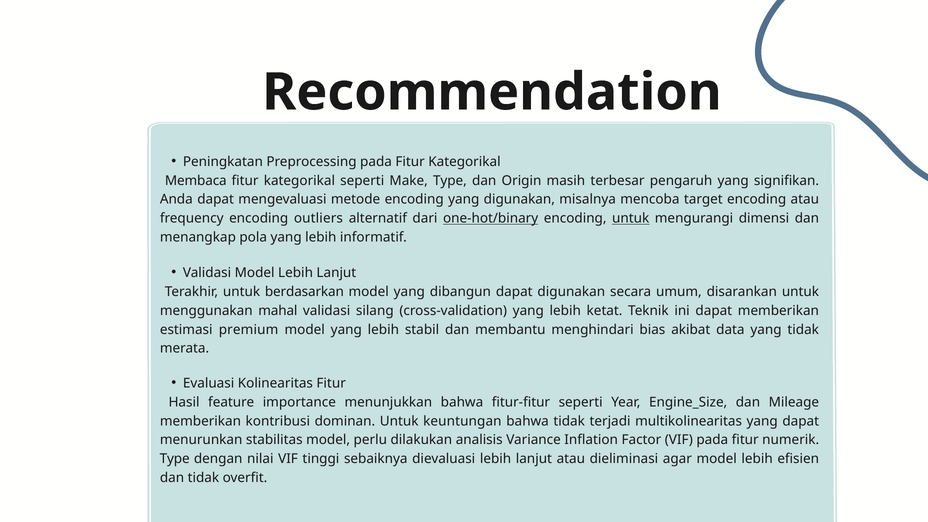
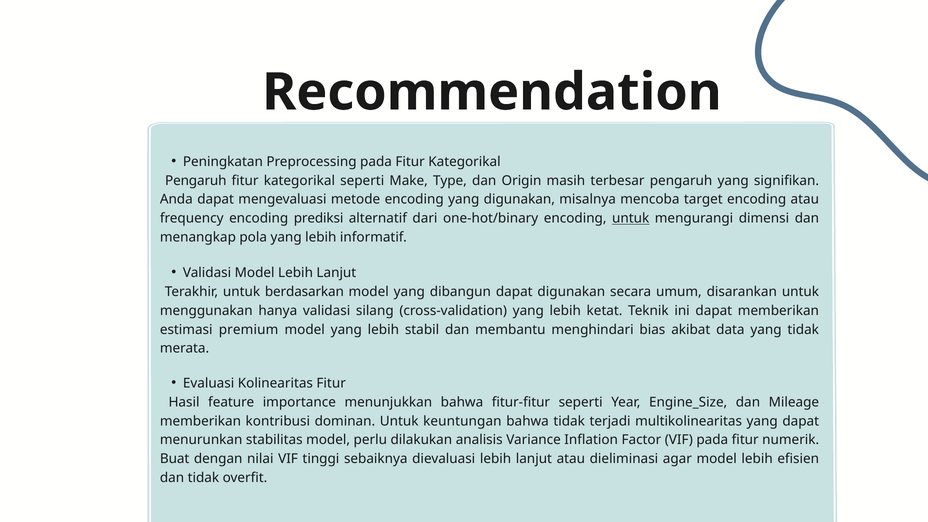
Membaca: Membaca -> Pengaruh (196, 181)
outliers: outliers -> prediksi (319, 218)
one-hot/binary underline: present -> none (491, 218)
mahal: mahal -> hanya (278, 311)
Type: Type -> Buat (175, 459)
